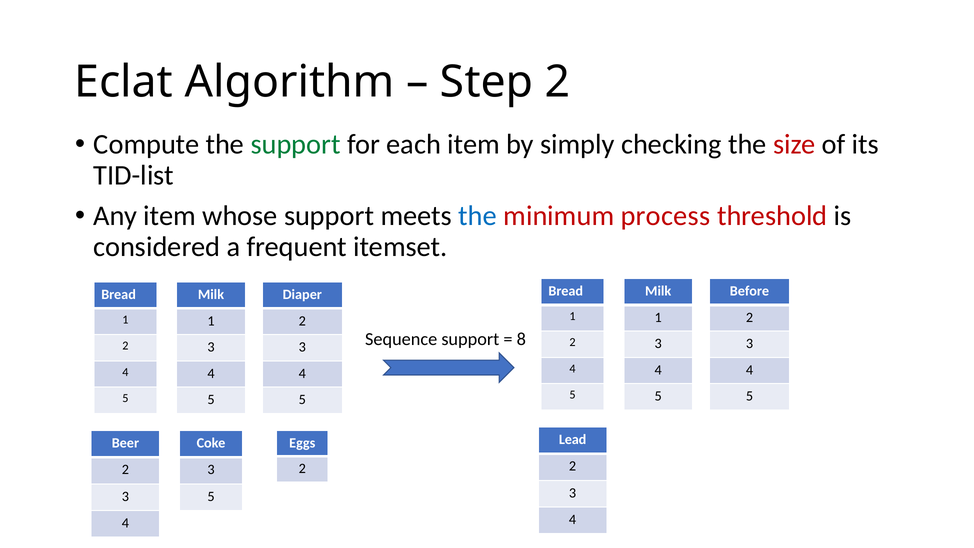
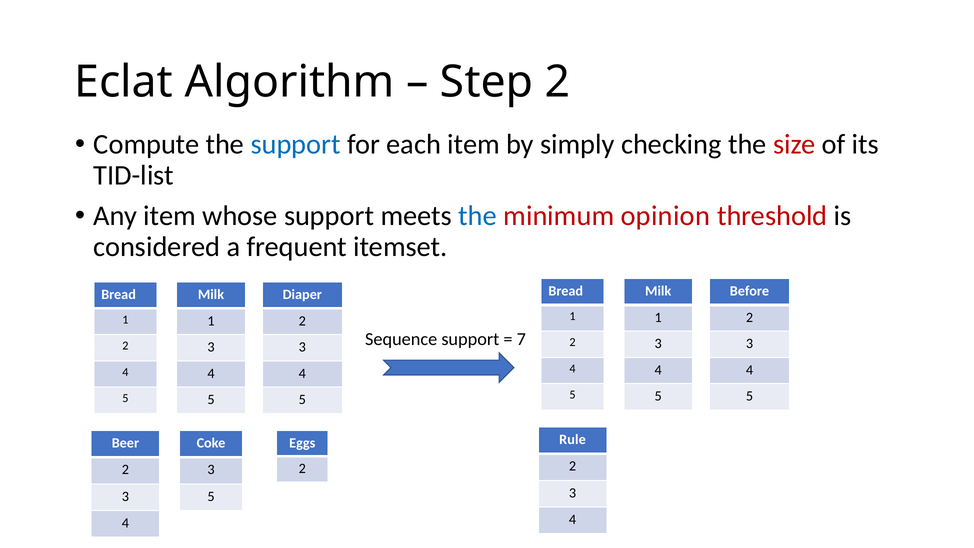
support colour: green -> blue (296, 145)
process: process -> opinion (665, 216)
8: 8 -> 7 (521, 339)
Lead: Lead -> Rule (573, 439)
